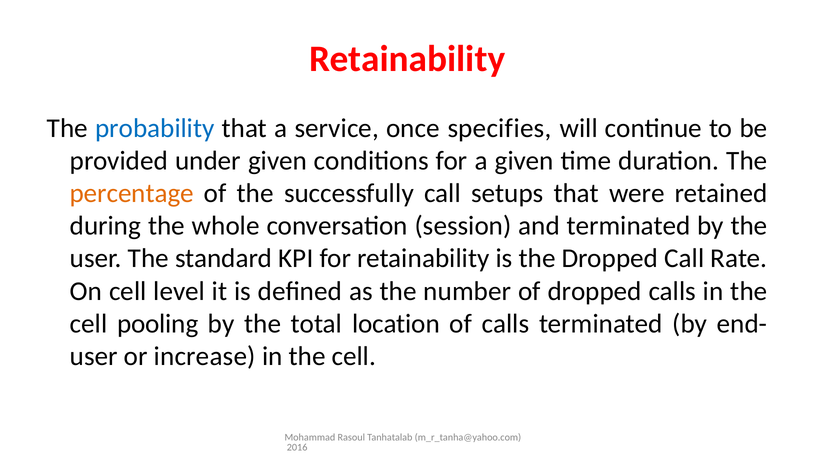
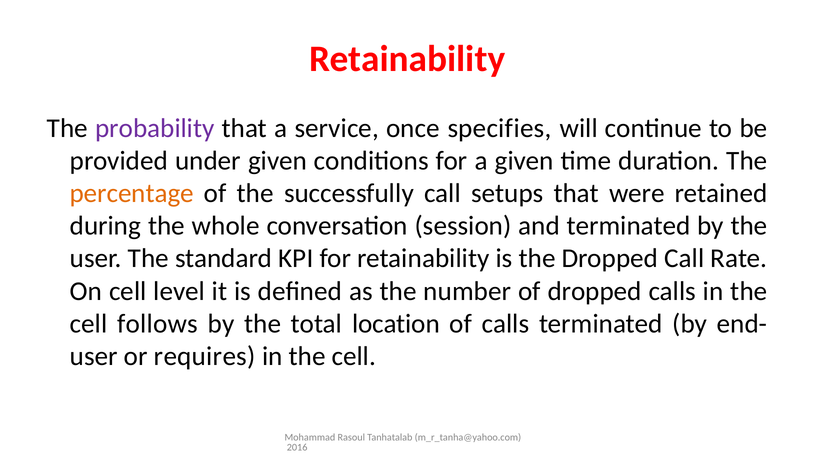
probability colour: blue -> purple (155, 128)
pooling: pooling -> follows (157, 324)
increase: increase -> requires (205, 357)
